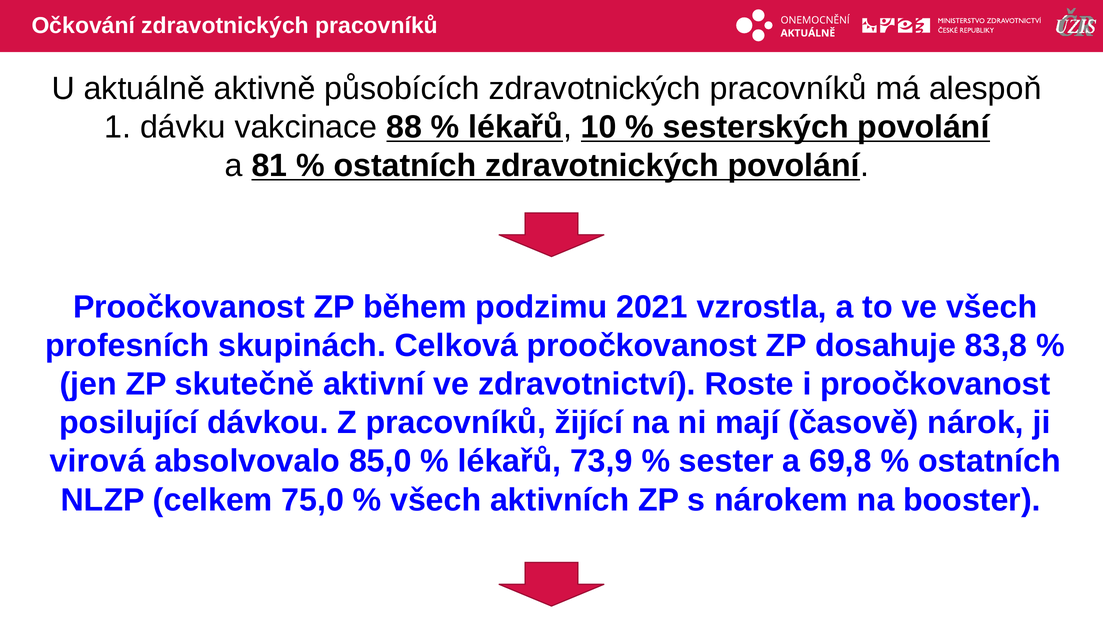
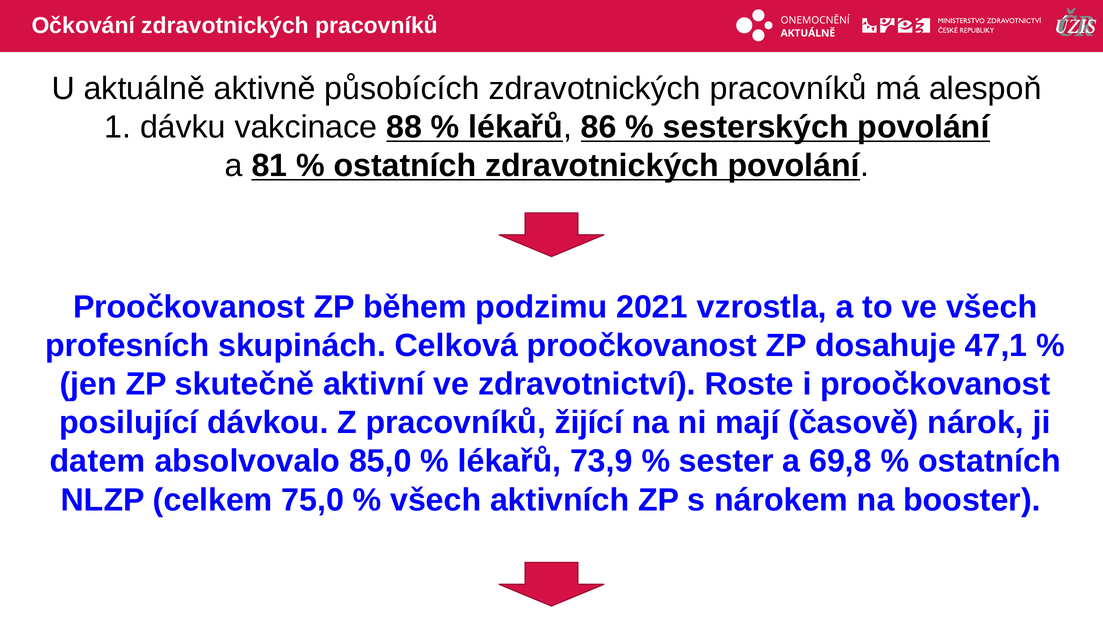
10: 10 -> 86 (599, 127)
83,8: 83,8 -> 47,1 (996, 346)
virová: virová -> datem (97, 462)
